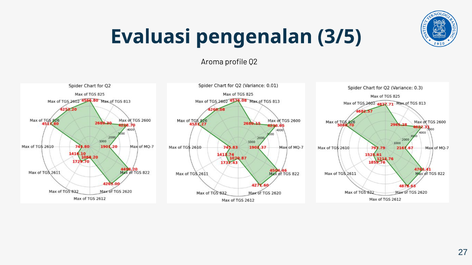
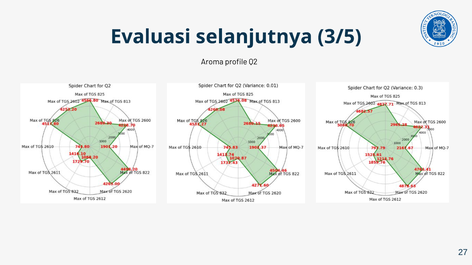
pengenalan: pengenalan -> selanjutnya (254, 37)
